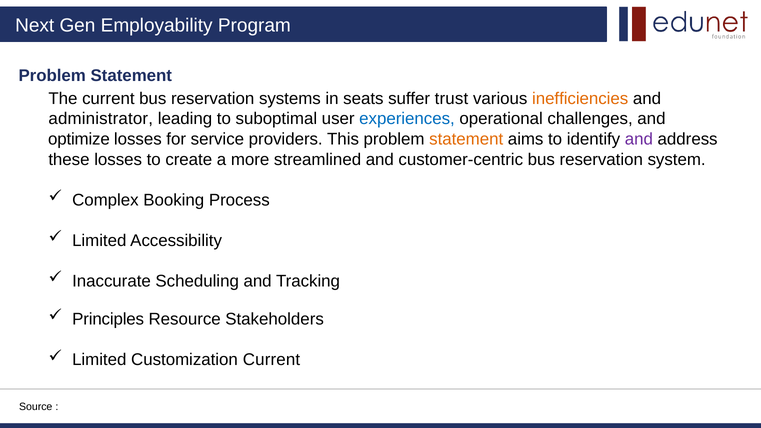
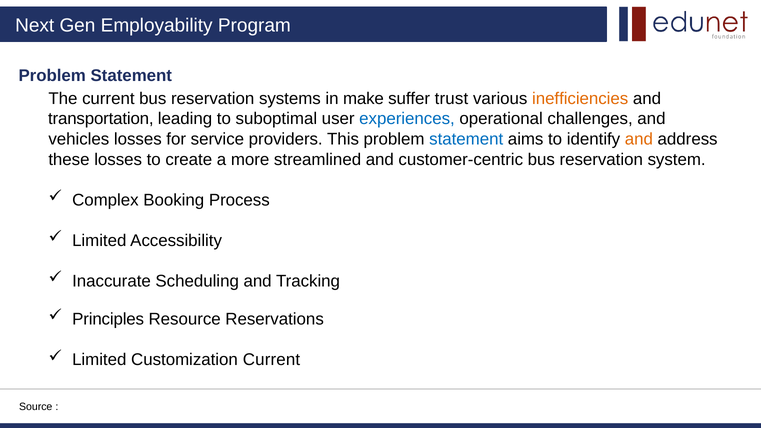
seats: seats -> make (363, 99)
administrator: administrator -> transportation (101, 119)
optimize: optimize -> vehicles (79, 139)
statement colour: orange -> blue (466, 139)
and colour: purple -> orange (639, 139)
Stakeholders: Stakeholders -> Reservations (275, 319)
